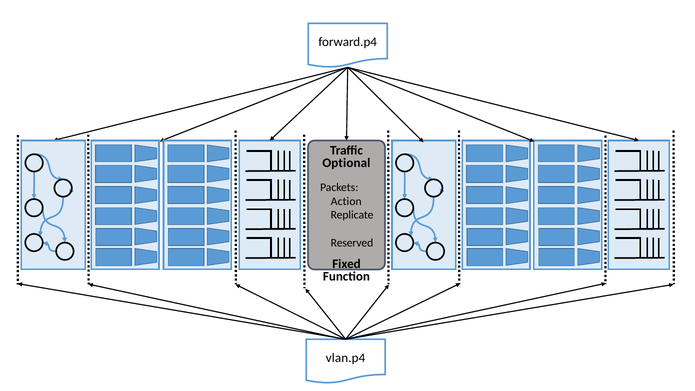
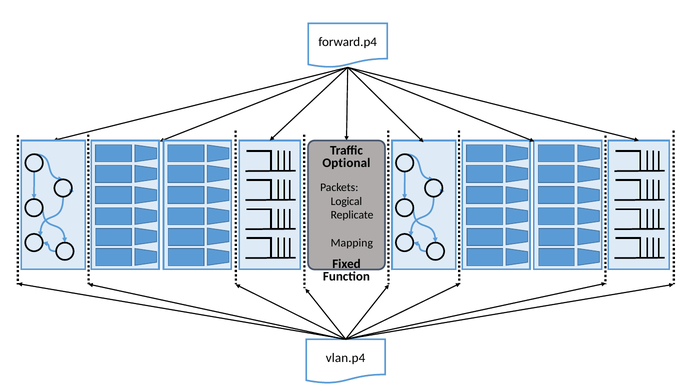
Action: Action -> Logical (346, 201)
Reserved: Reserved -> Mapping (352, 243)
